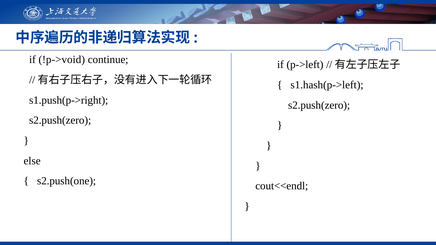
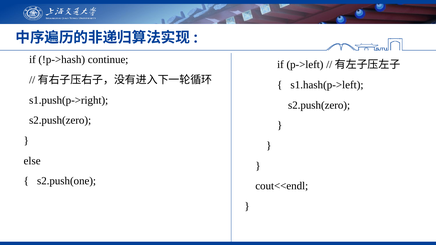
!p->void: !p->void -> !p->hash (62, 60)
